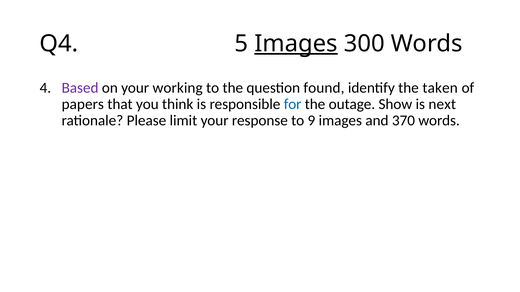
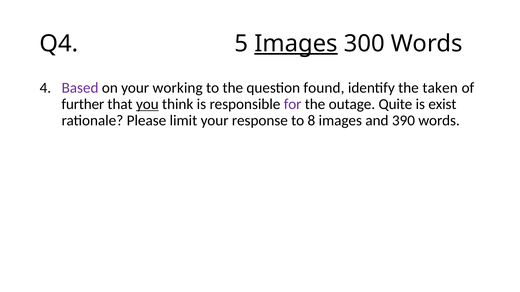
papers: papers -> further (83, 104)
you underline: none -> present (147, 104)
for colour: blue -> purple (293, 104)
Show: Show -> Quite (395, 104)
next: next -> exist (442, 104)
9: 9 -> 8 (311, 121)
370: 370 -> 390 (403, 121)
